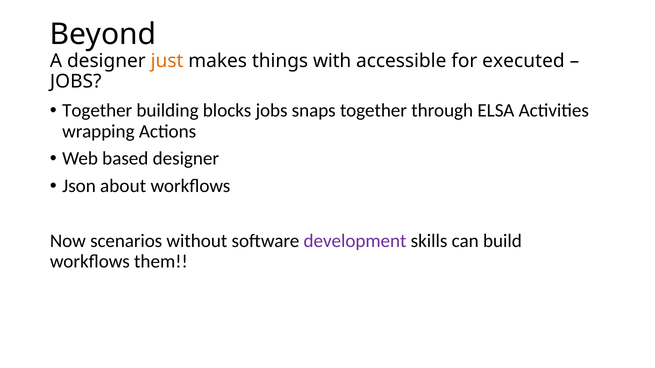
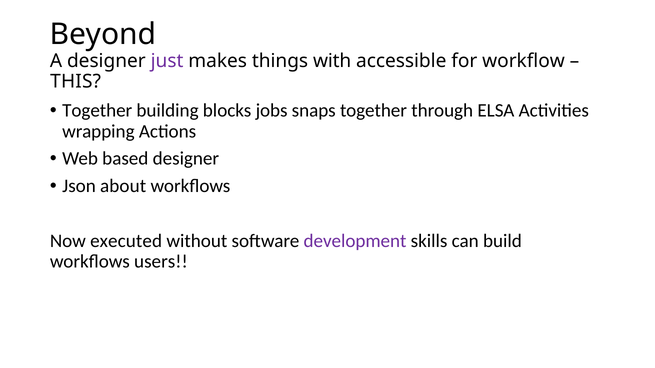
just colour: orange -> purple (167, 61)
executed: executed -> workflow (524, 61)
JOBS: JOBS -> THIS (76, 82)
scenarios: scenarios -> executed (126, 241)
them: them -> users (161, 262)
